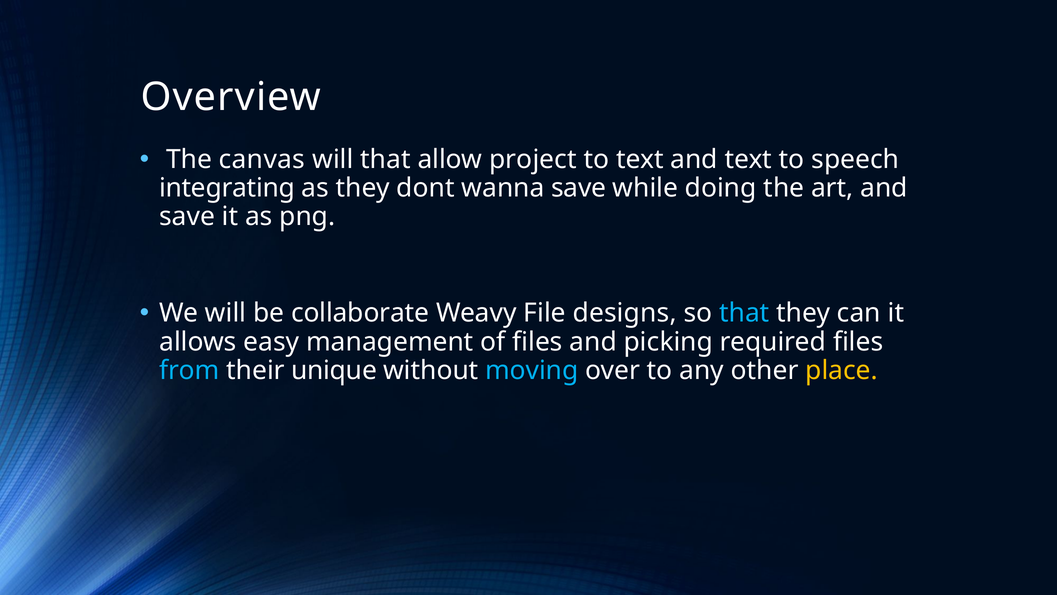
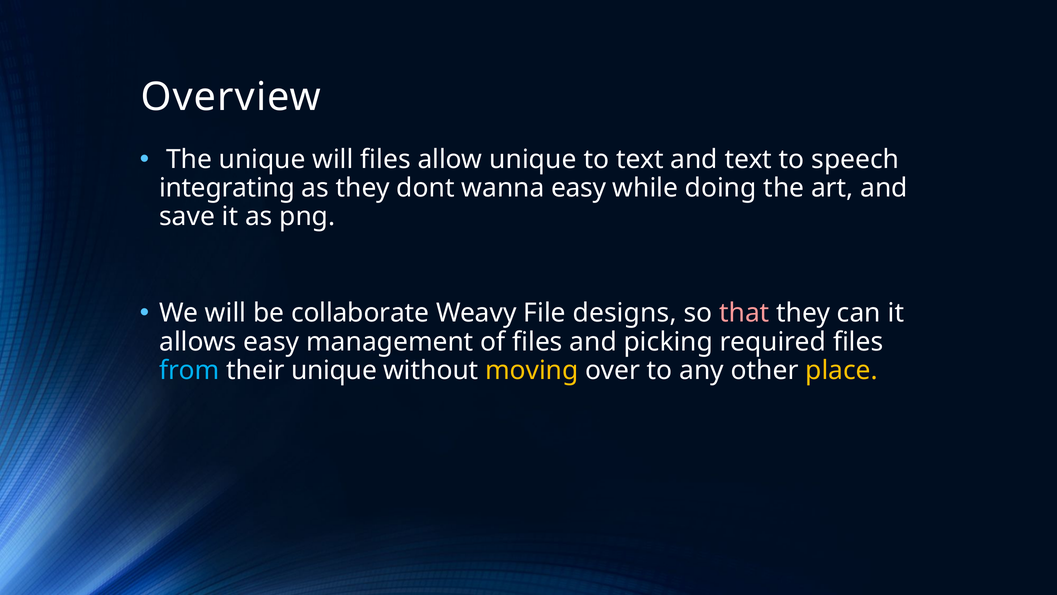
The canvas: canvas -> unique (262, 159)
will that: that -> files (386, 159)
allow project: project -> unique (533, 159)
wanna save: save -> easy (579, 188)
that colour: light blue -> pink (744, 313)
moving colour: light blue -> yellow (532, 370)
